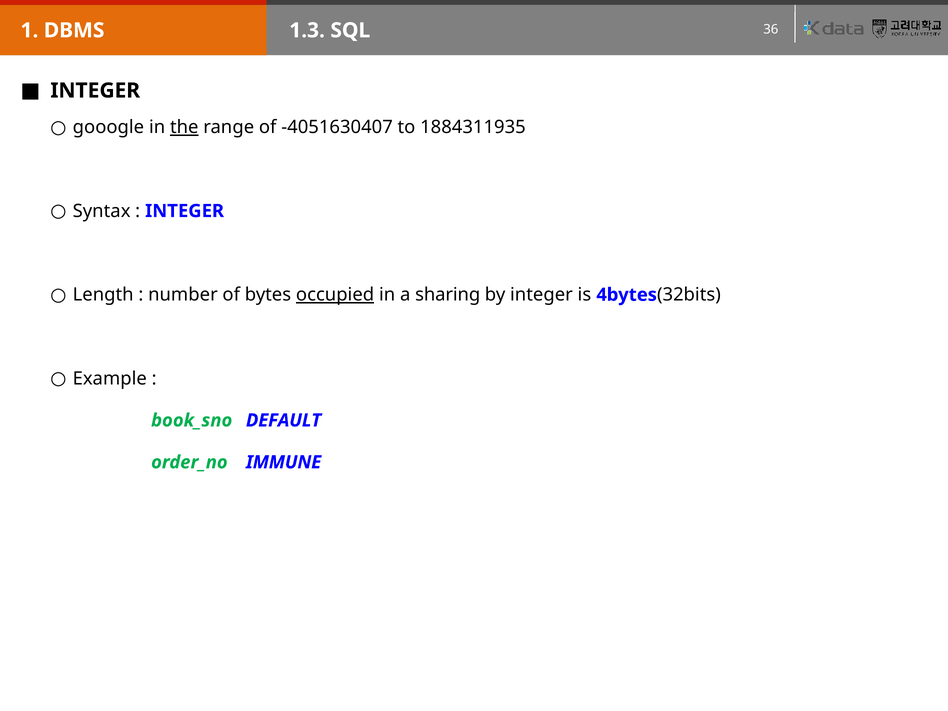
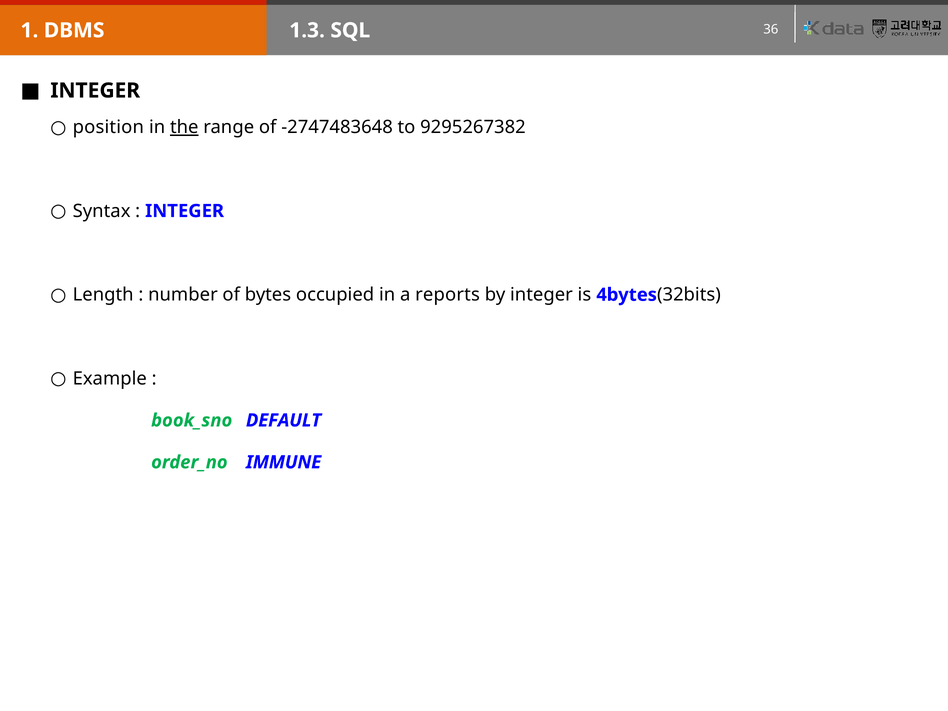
gooogle: gooogle -> position (108, 127)
-4051630407: -4051630407 -> -2747483648 (337, 127)
1884311935: 1884311935 -> 9295267382 (473, 127)
occupied underline: present -> none (335, 295)
sharing: sharing -> reports (448, 295)
